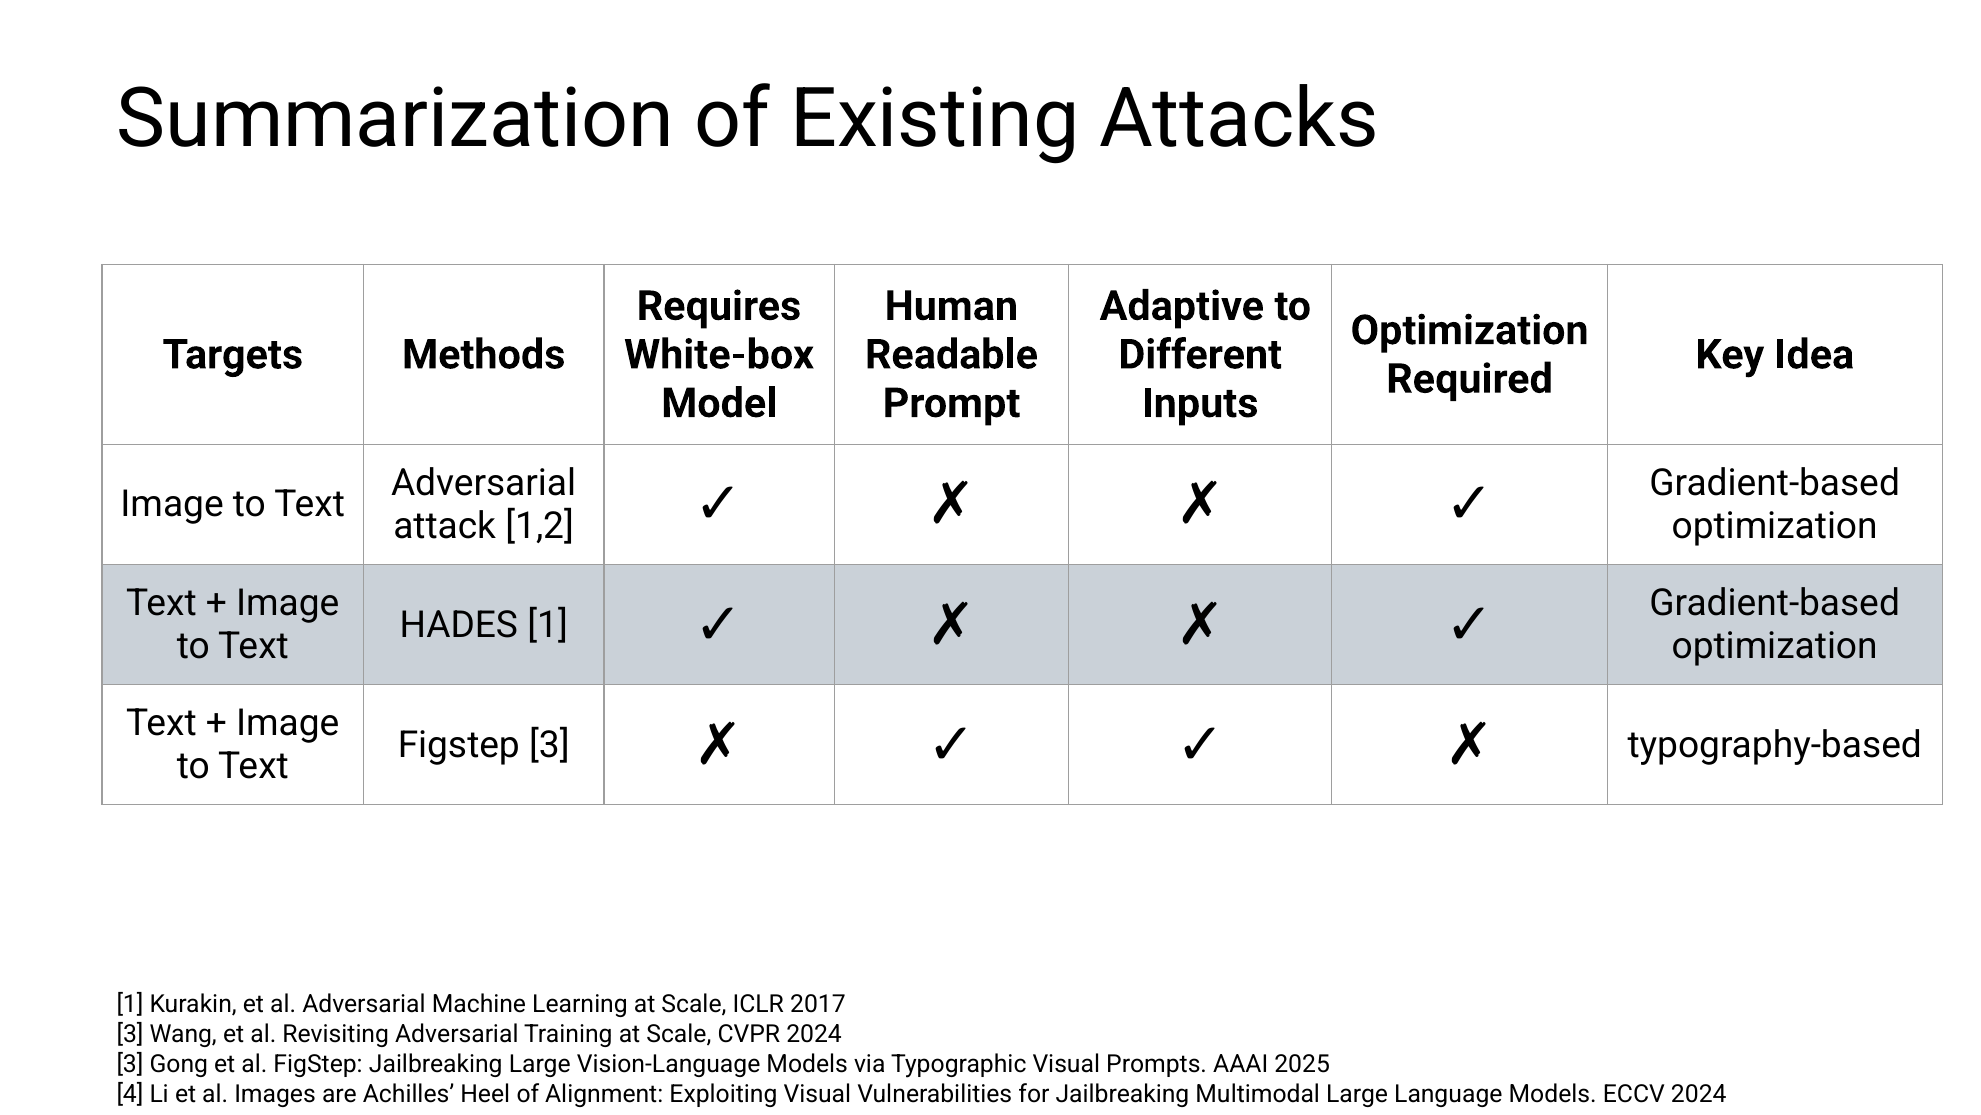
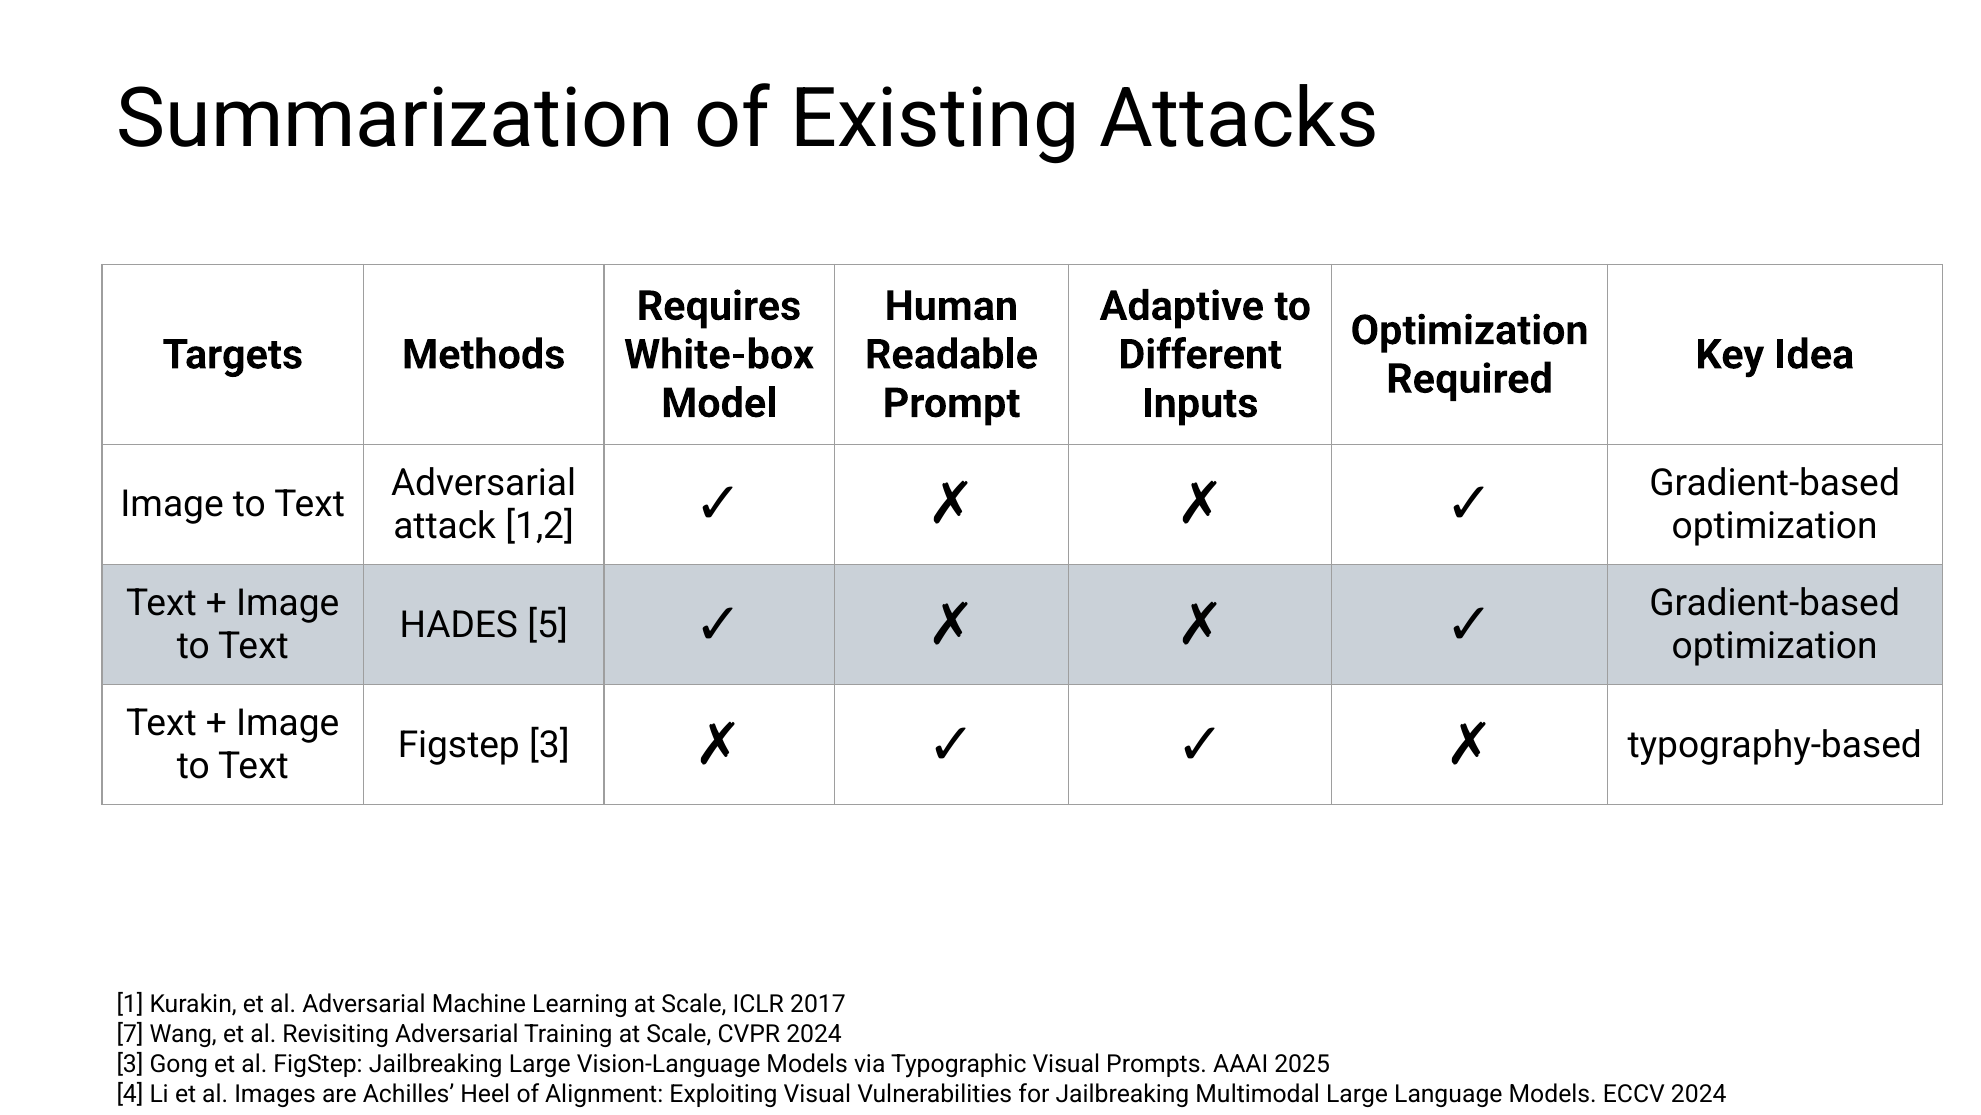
HADES 1: 1 -> 5 (548, 624)
3: 3 -> 7 (130, 1034)
